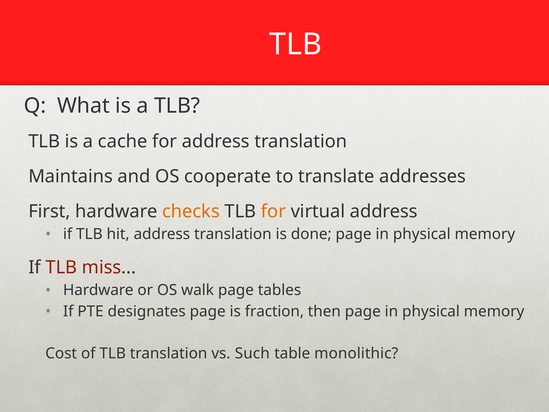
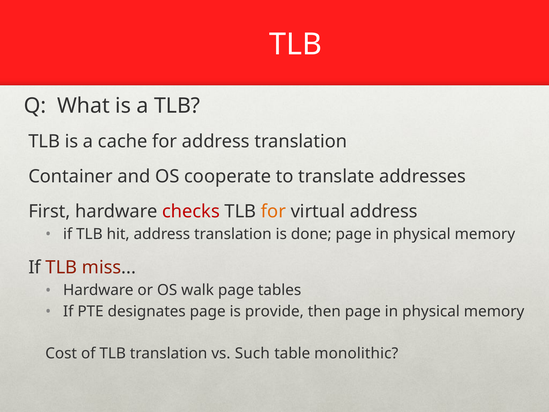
Maintains: Maintains -> Container (71, 176)
checks colour: orange -> red (191, 211)
fraction: fraction -> provide (274, 311)
